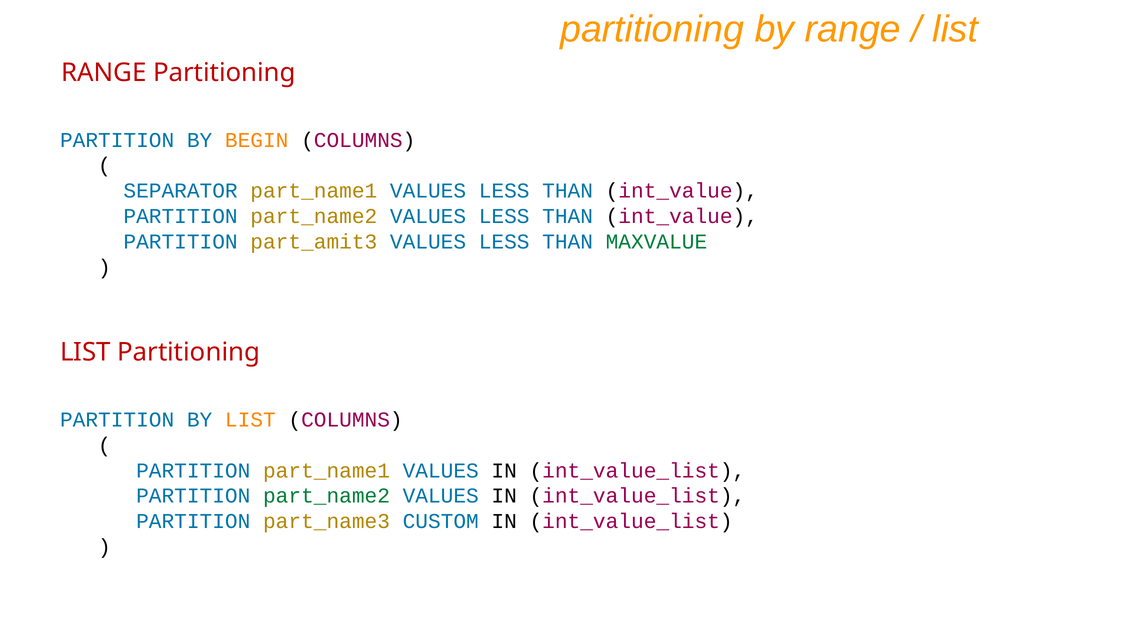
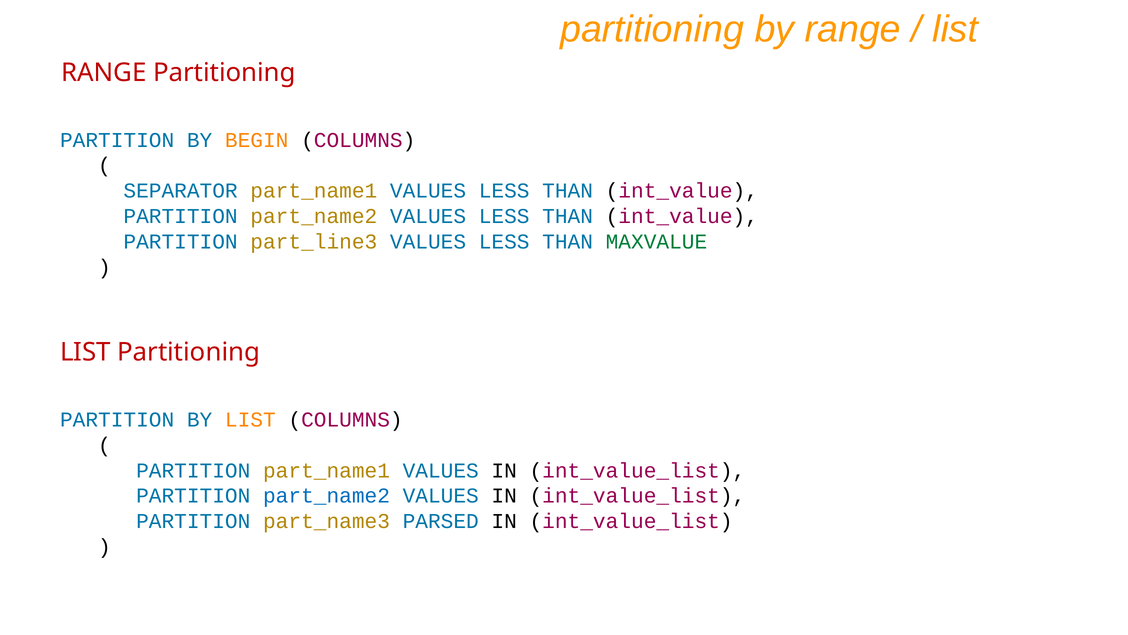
part_amit3: part_amit3 -> part_line3 (314, 241)
part_name2 colour: green -> blue (327, 496)
CUSTOM: CUSTOM -> PARSED (441, 521)
